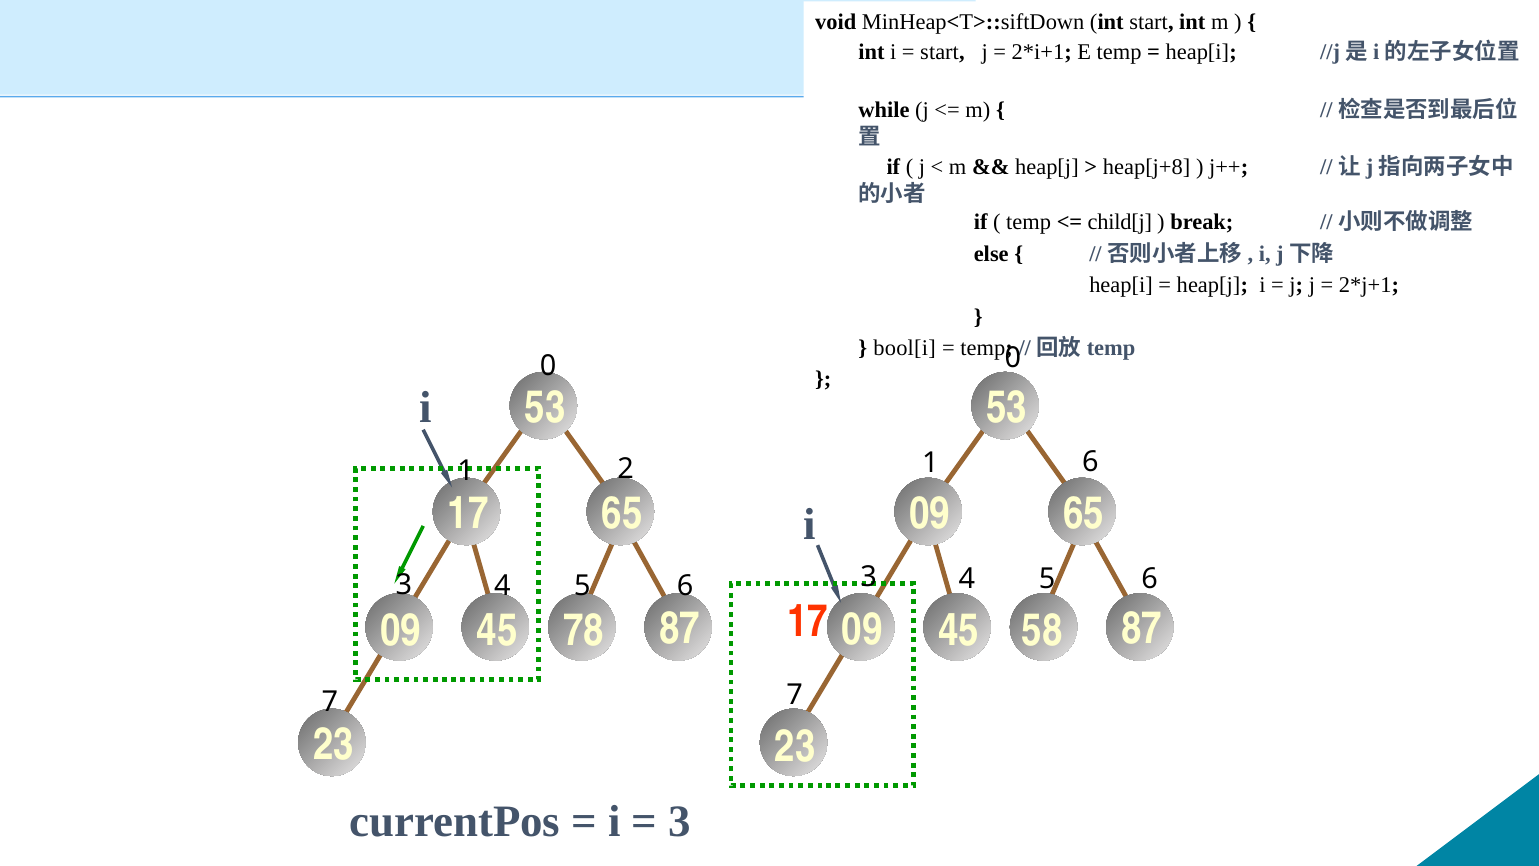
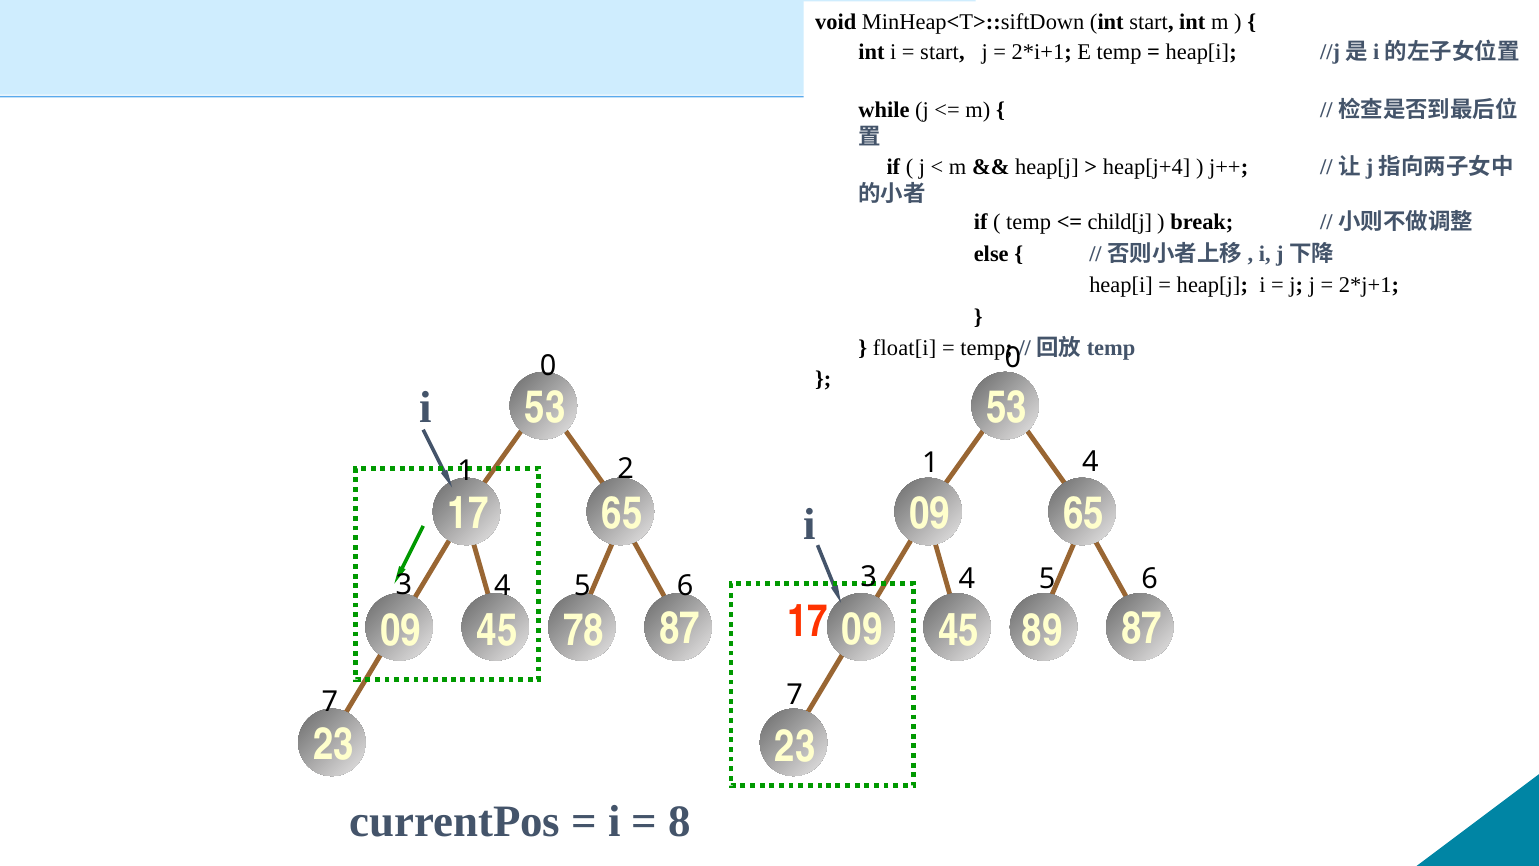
heap[j+8: heap[j+8 -> heap[j+4 (1147, 167)
bool[i: bool[i -> float[i (905, 348)
1 6: 6 -> 4 (1090, 461)
58: 58 -> 89 (1042, 631)
3: 3 -> 8 (680, 821)
